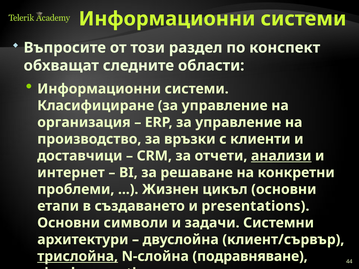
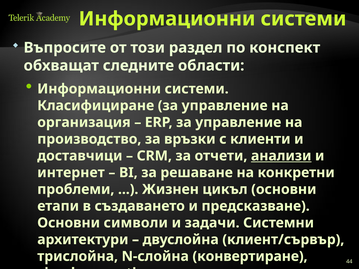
presentations: presentations -> предсказване (256, 206)
трислойна underline: present -> none (78, 257)
подравняване: подравняване -> конвертиране (250, 257)
